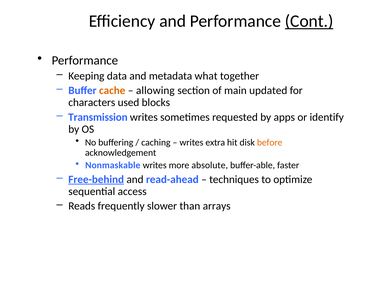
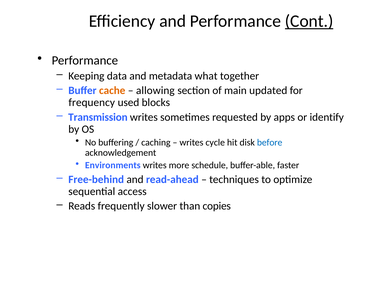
characters: characters -> frequency (92, 102)
extra: extra -> cycle (215, 142)
before colour: orange -> blue (270, 142)
Nonmaskable: Nonmaskable -> Environments (113, 165)
absolute: absolute -> schedule (210, 165)
Free-behind underline: present -> none (96, 179)
arrays: arrays -> copies (217, 206)
